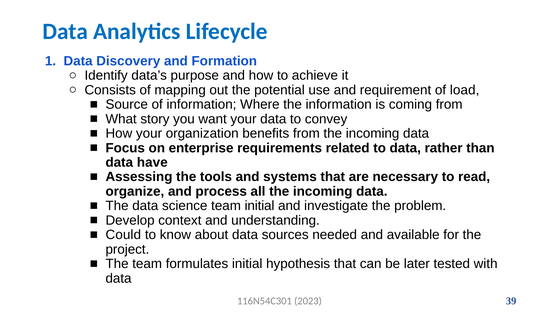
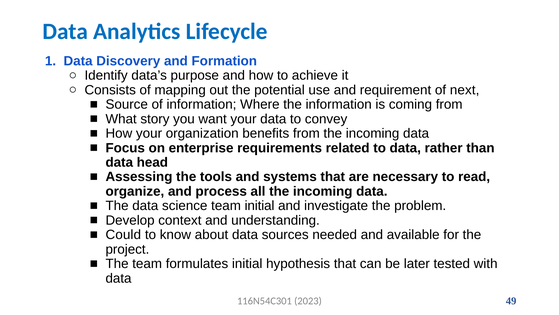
load: load -> next (465, 90)
have: have -> head (152, 162)
39: 39 -> 49 (511, 301)
